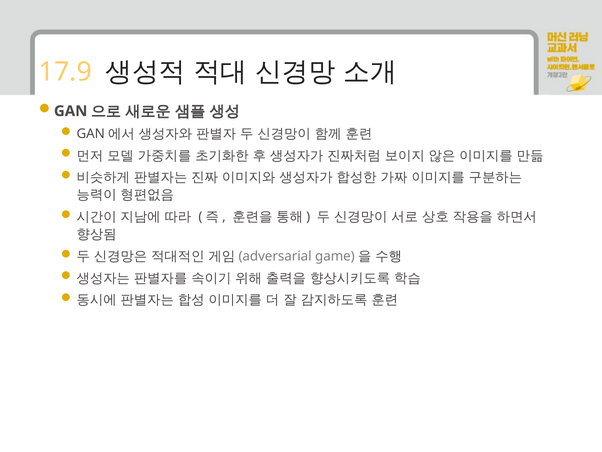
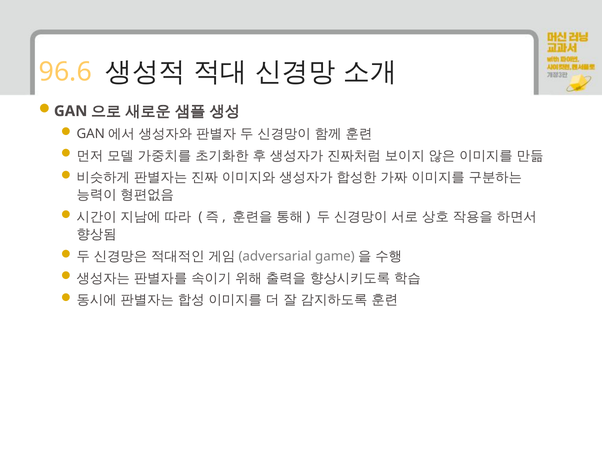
17.9: 17.9 -> 96.6 (65, 72)
